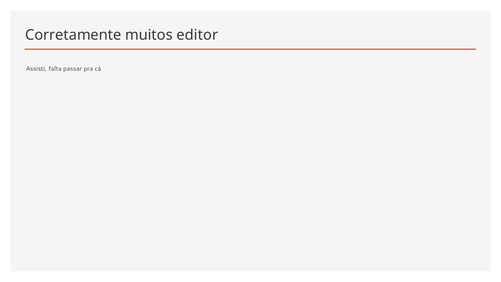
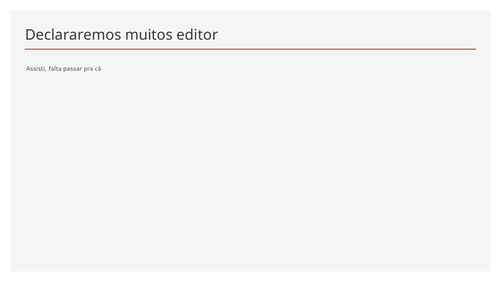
Corretamente: Corretamente -> Declararemos (73, 35)
